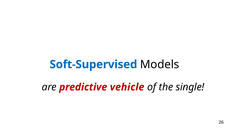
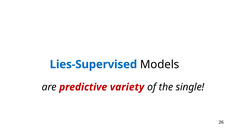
Soft-Supervised: Soft-Supervised -> Lies-Supervised (93, 64)
vehicle: vehicle -> variety (127, 87)
